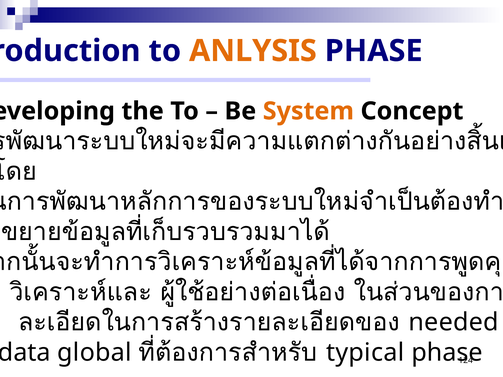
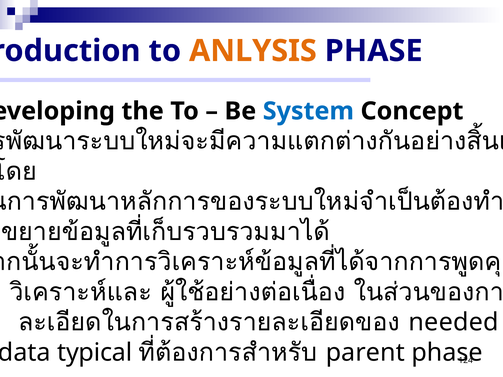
System colour: orange -> blue (308, 111)
global: global -> typical (95, 353)
typical: typical -> parent (365, 353)
